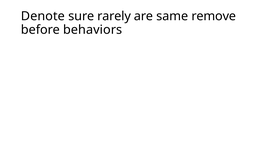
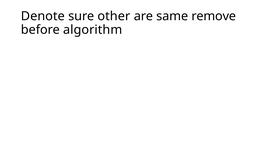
rarely: rarely -> other (114, 16)
behaviors: behaviors -> algorithm (93, 30)
